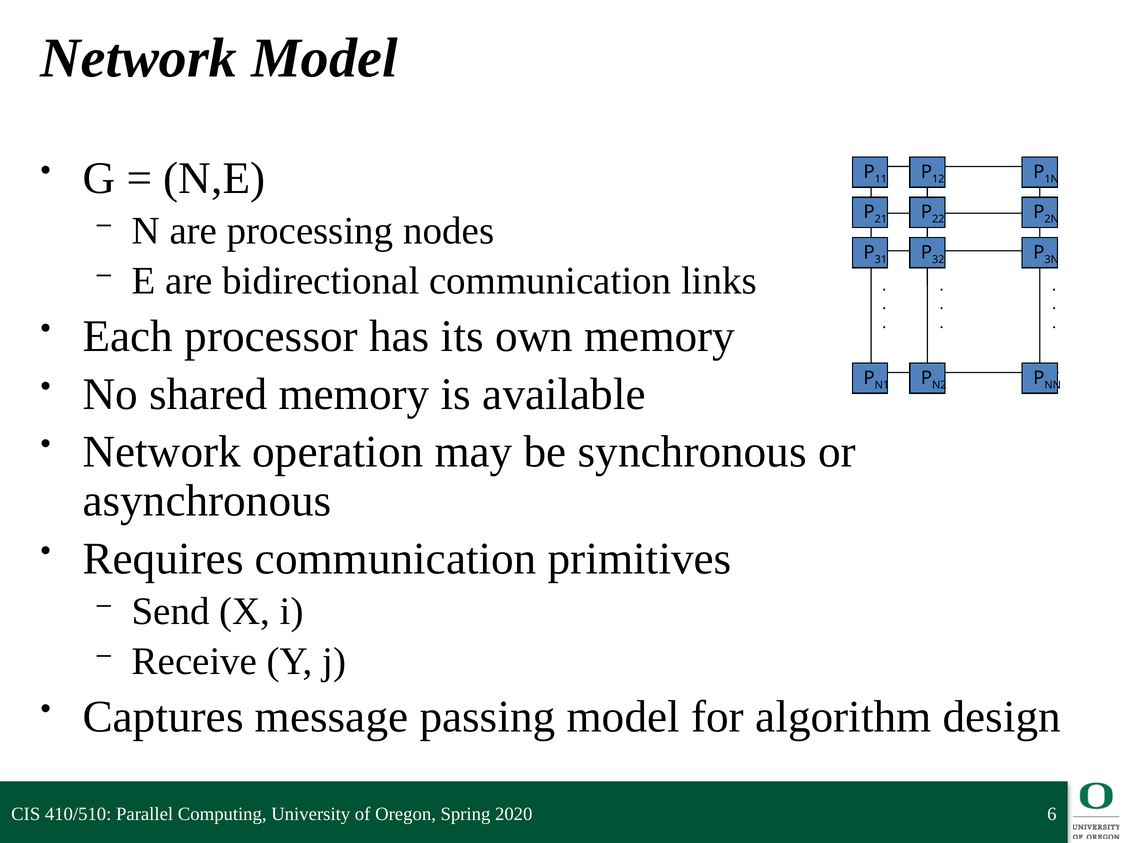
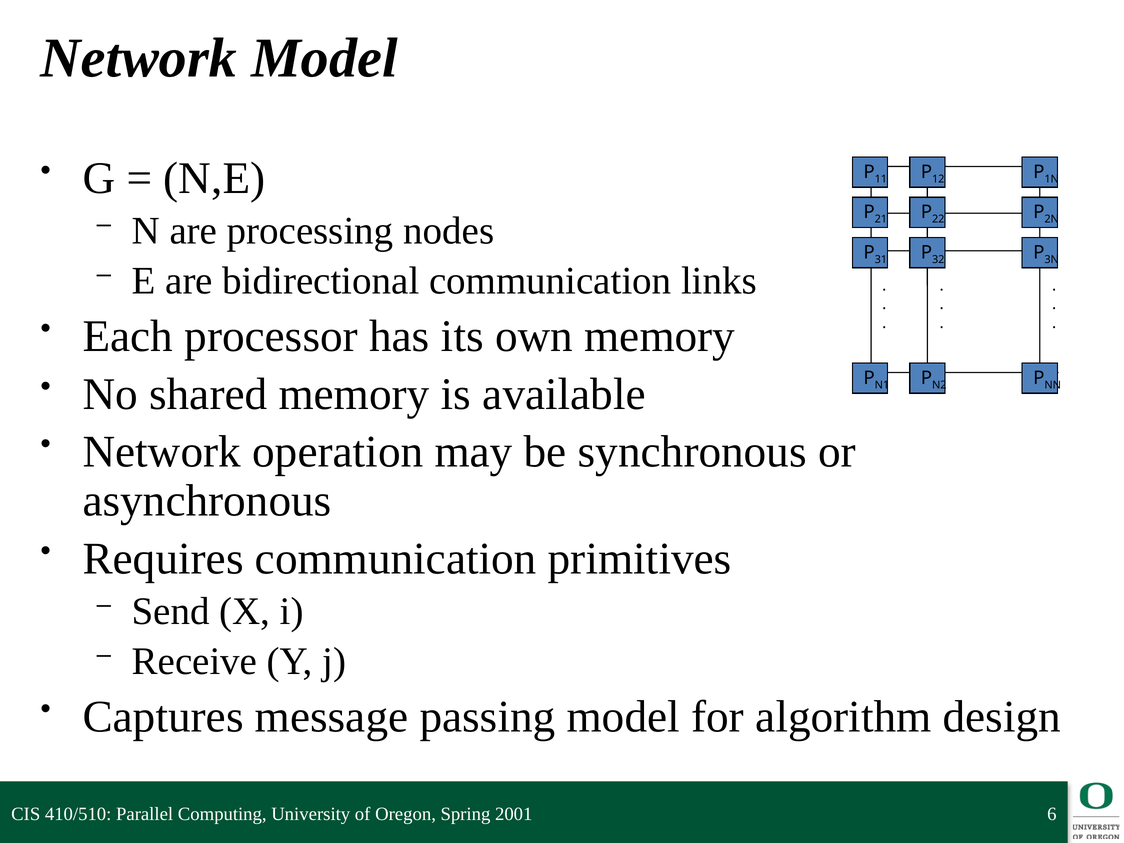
2020: 2020 -> 2001 (514, 814)
